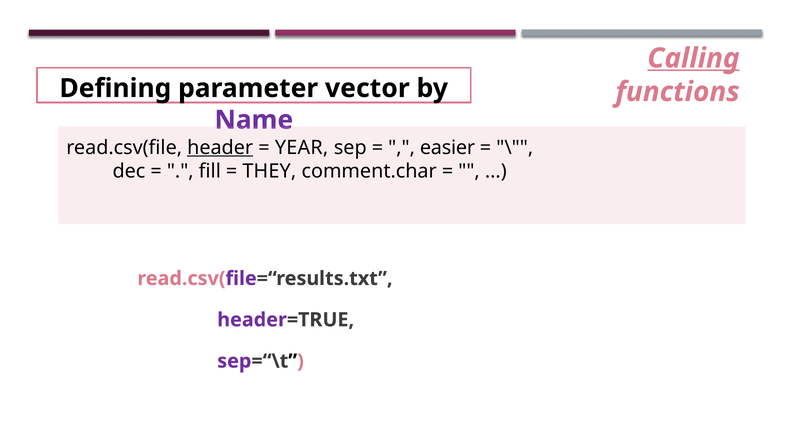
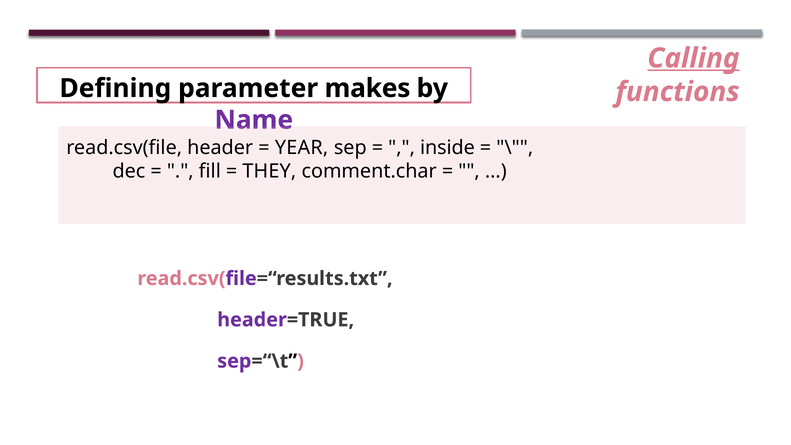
vector: vector -> makes (368, 88)
header underline: present -> none (220, 148)
easier: easier -> inside (447, 148)
